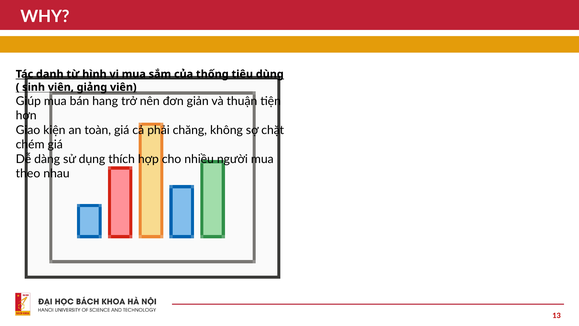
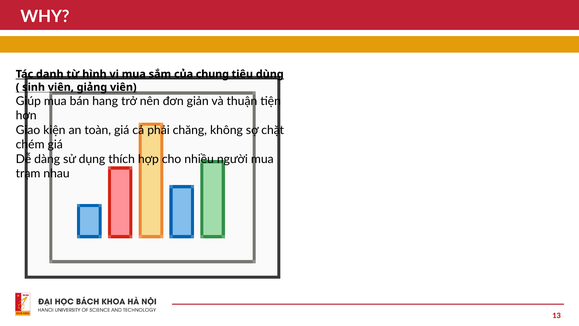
thống: thống -> chung (212, 74)
theo: theo -> trạm (28, 173)
